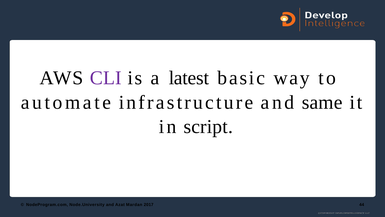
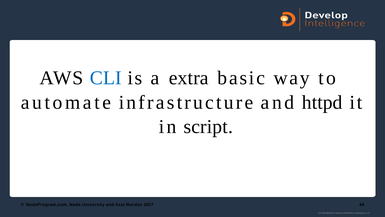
CLI colour: purple -> blue (106, 78)
latest: latest -> extra (189, 78)
same: same -> httpd (322, 102)
